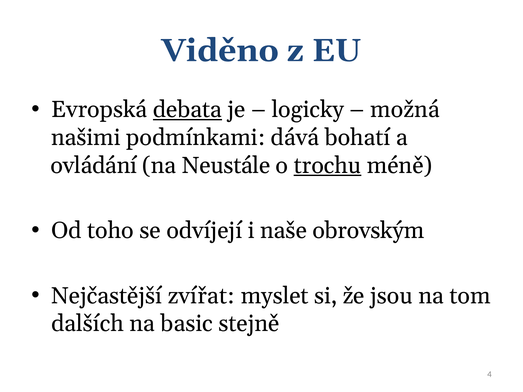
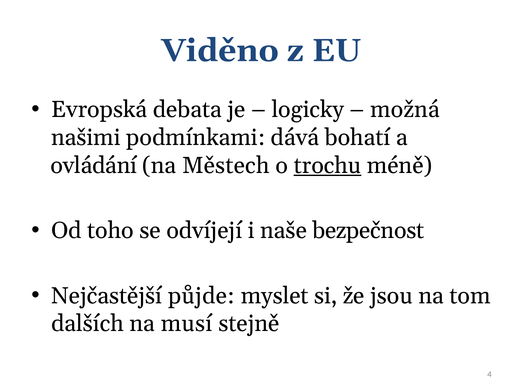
debata underline: present -> none (187, 110)
Neustále: Neustále -> Městech (226, 166)
obrovským: obrovským -> bezpečnost (368, 231)
zvířat: zvířat -> půjde (201, 296)
basic: basic -> musí (187, 324)
